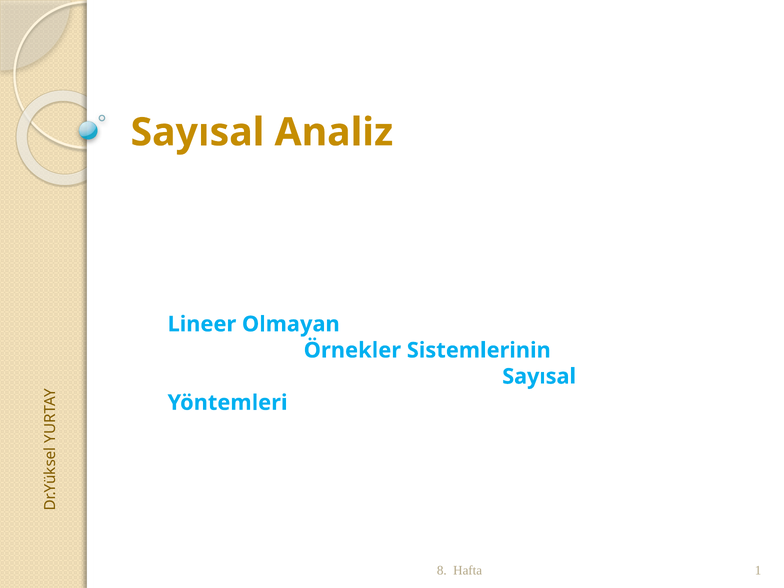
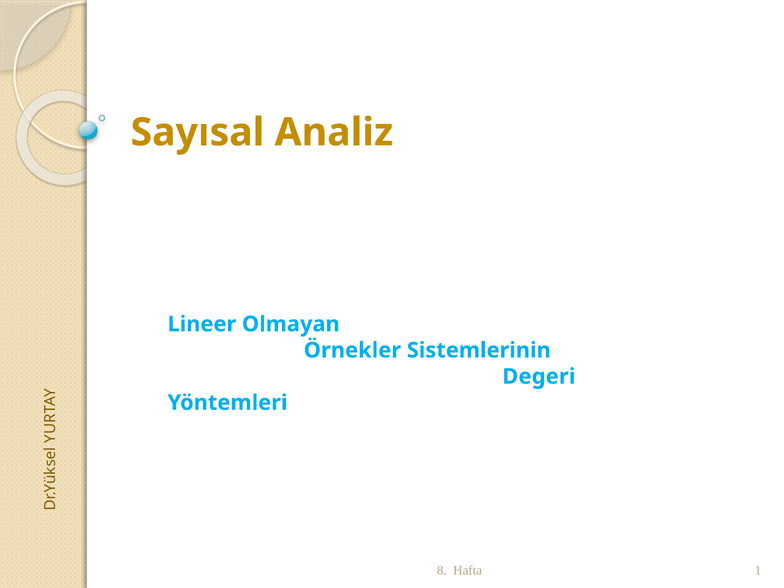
Sayısal: Sayısal -> Degeri (539, 377)
